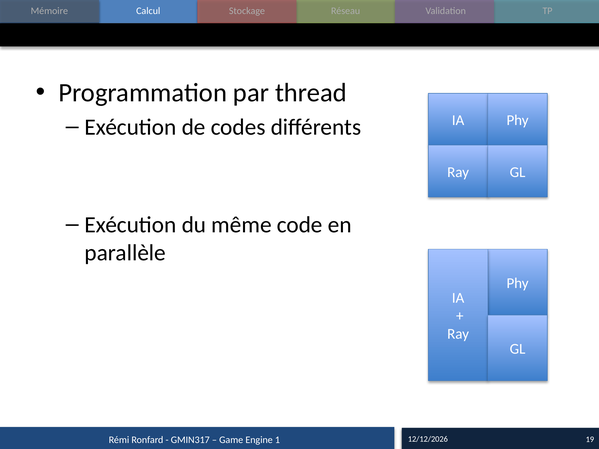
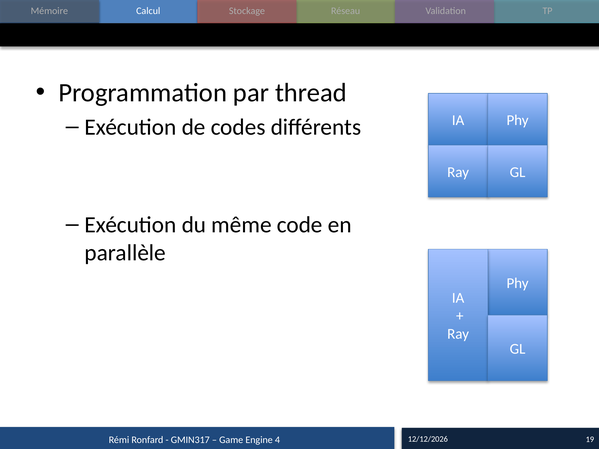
1: 1 -> 4 (277, 440)
